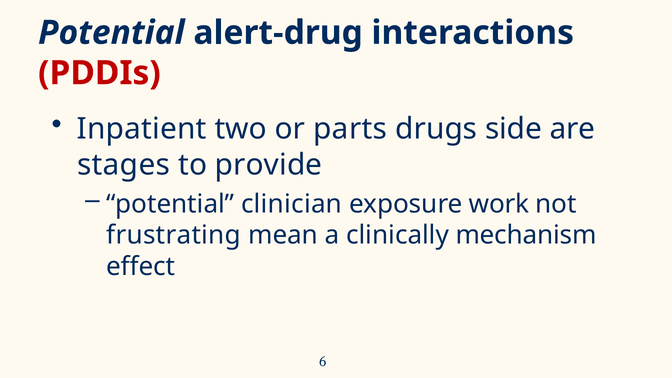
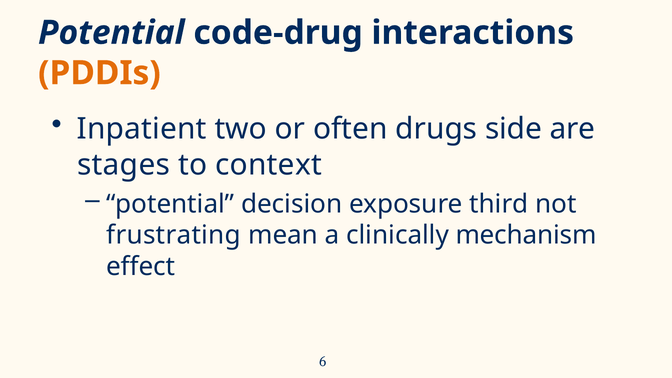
alert-drug: alert-drug -> code-drug (278, 33)
PDDIs colour: red -> orange (99, 73)
parts: parts -> often (350, 129)
provide: provide -> context (269, 165)
clinician: clinician -> decision (292, 204)
work: work -> third (499, 204)
